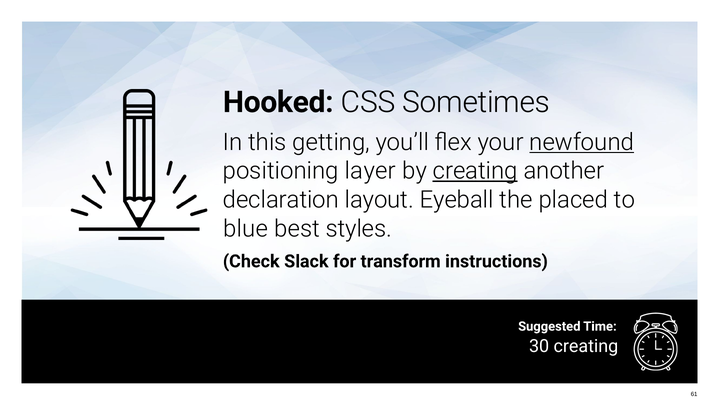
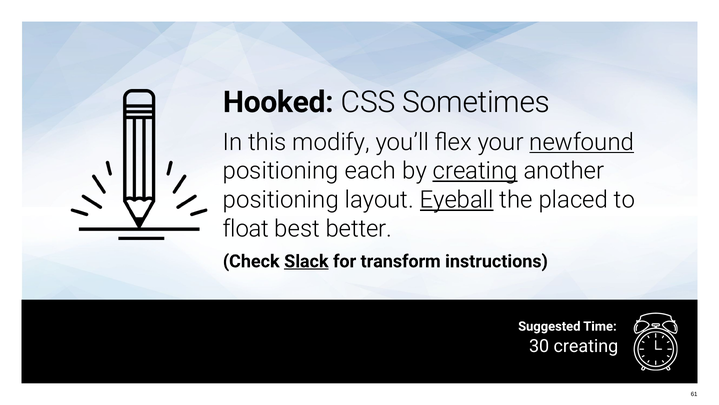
getting: getting -> modify (331, 142)
layer: layer -> each (370, 171)
declaration: declaration -> positioning (281, 200)
Eyeball underline: none -> present (457, 200)
blue: blue -> float (246, 228)
styles: styles -> better (359, 228)
Slack underline: none -> present (306, 261)
